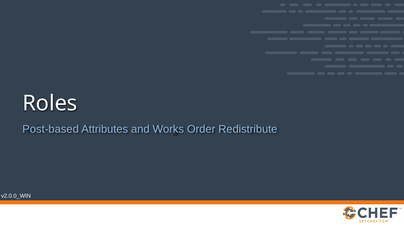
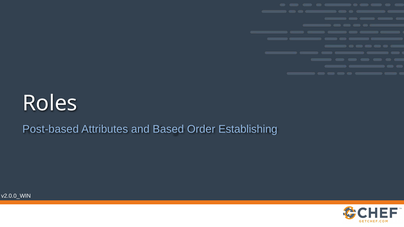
Works: Works -> Based (168, 129)
Redistribute: Redistribute -> Establishing (248, 129)
